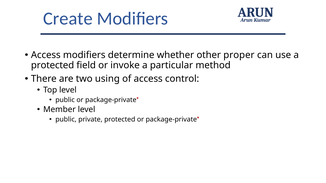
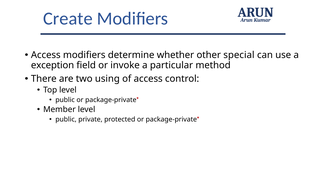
proper: proper -> special (239, 55)
protected: protected -> exception (53, 65)
